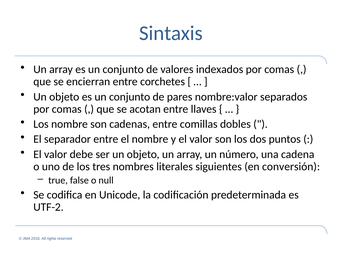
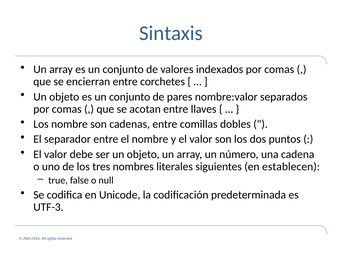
conversión: conversión -> establecen (291, 166)
UTF-2: UTF-2 -> UTF-3 (48, 207)
